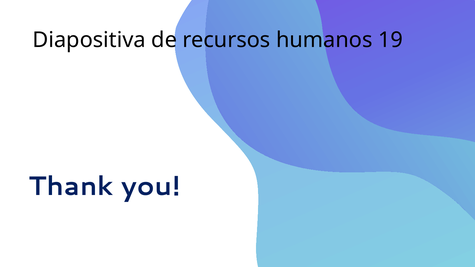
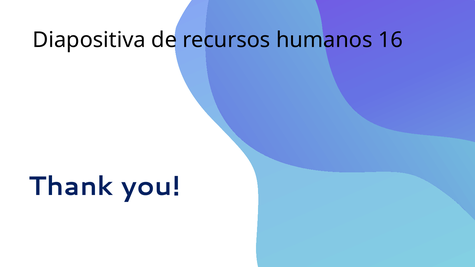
19: 19 -> 16 (391, 40)
